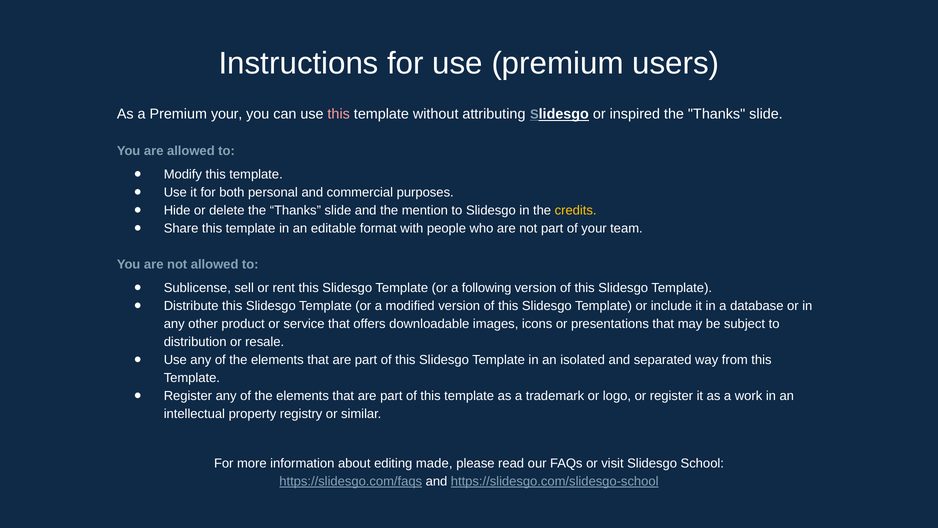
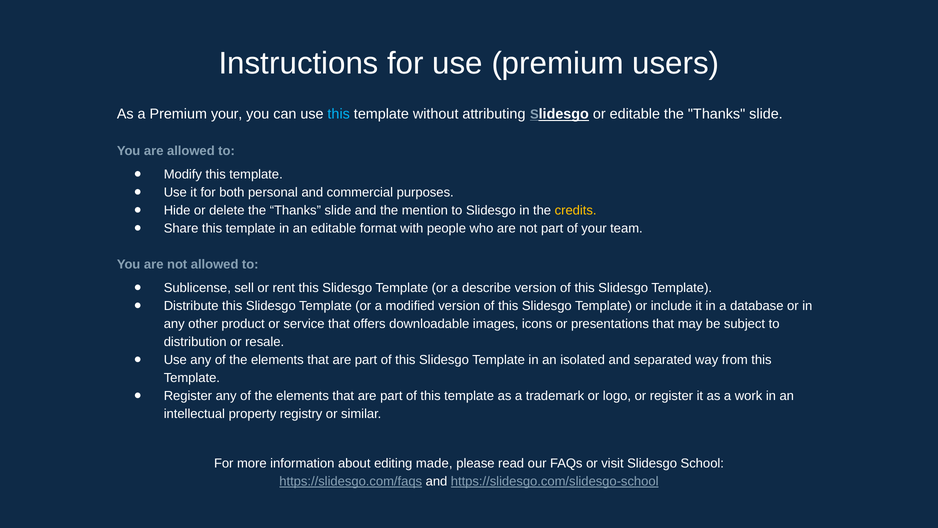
this colour: pink -> light blue (339, 114)
or inspired: inspired -> editable (635, 114)
following: following -> describe (487, 288)
